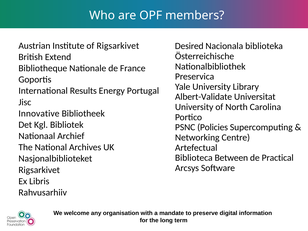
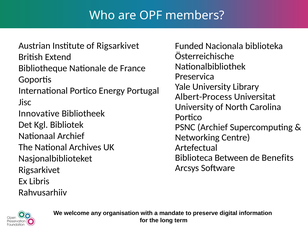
Desired: Desired -> Funded (189, 46)
International Results: Results -> Portico (83, 91)
Albert-Validate: Albert-Validate -> Albert-Process (203, 97)
PSNC Policies: Policies -> Archief (213, 127)
Practical: Practical -> Benefits (278, 158)
